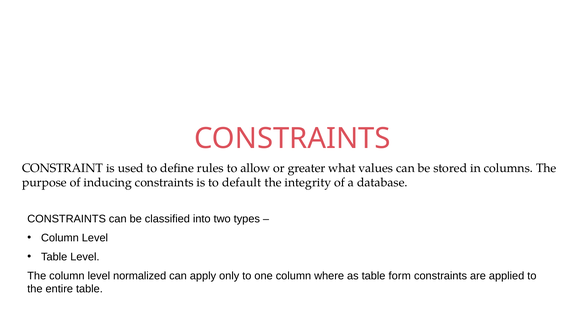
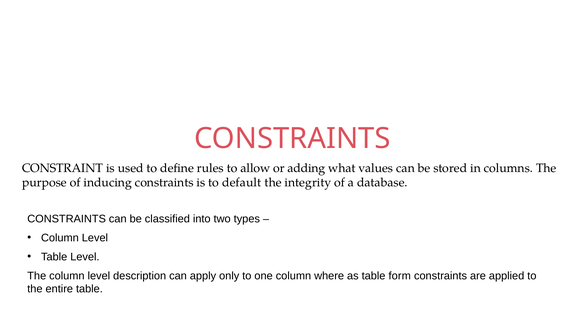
greater: greater -> adding (307, 168)
normalized: normalized -> description (140, 276)
